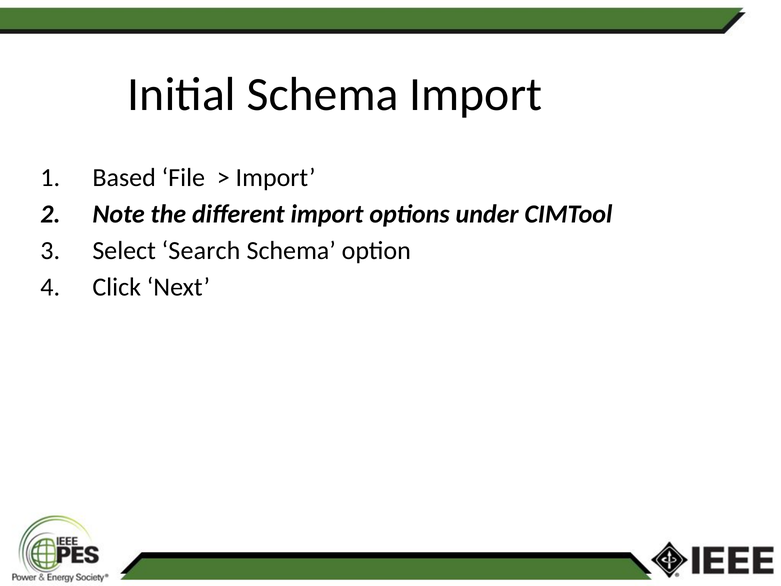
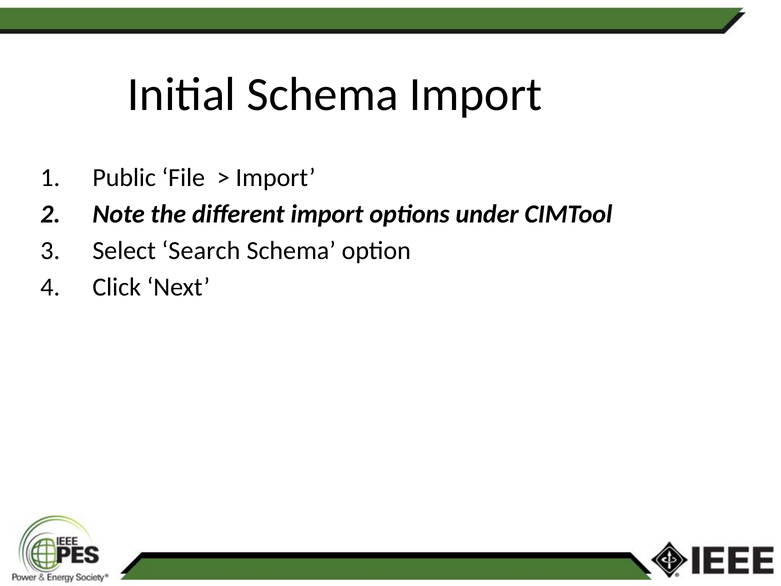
Based: Based -> Public (124, 178)
